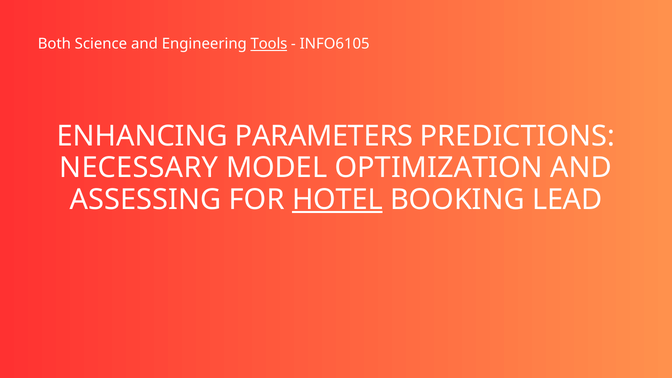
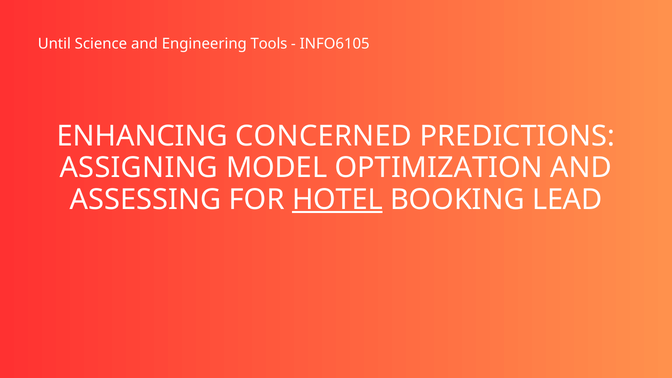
Both: Both -> Until (54, 44)
Tools underline: present -> none (269, 44)
PARAMETERS: PARAMETERS -> CONCERNED (324, 136)
NECESSARY: NECESSARY -> ASSIGNING (139, 168)
